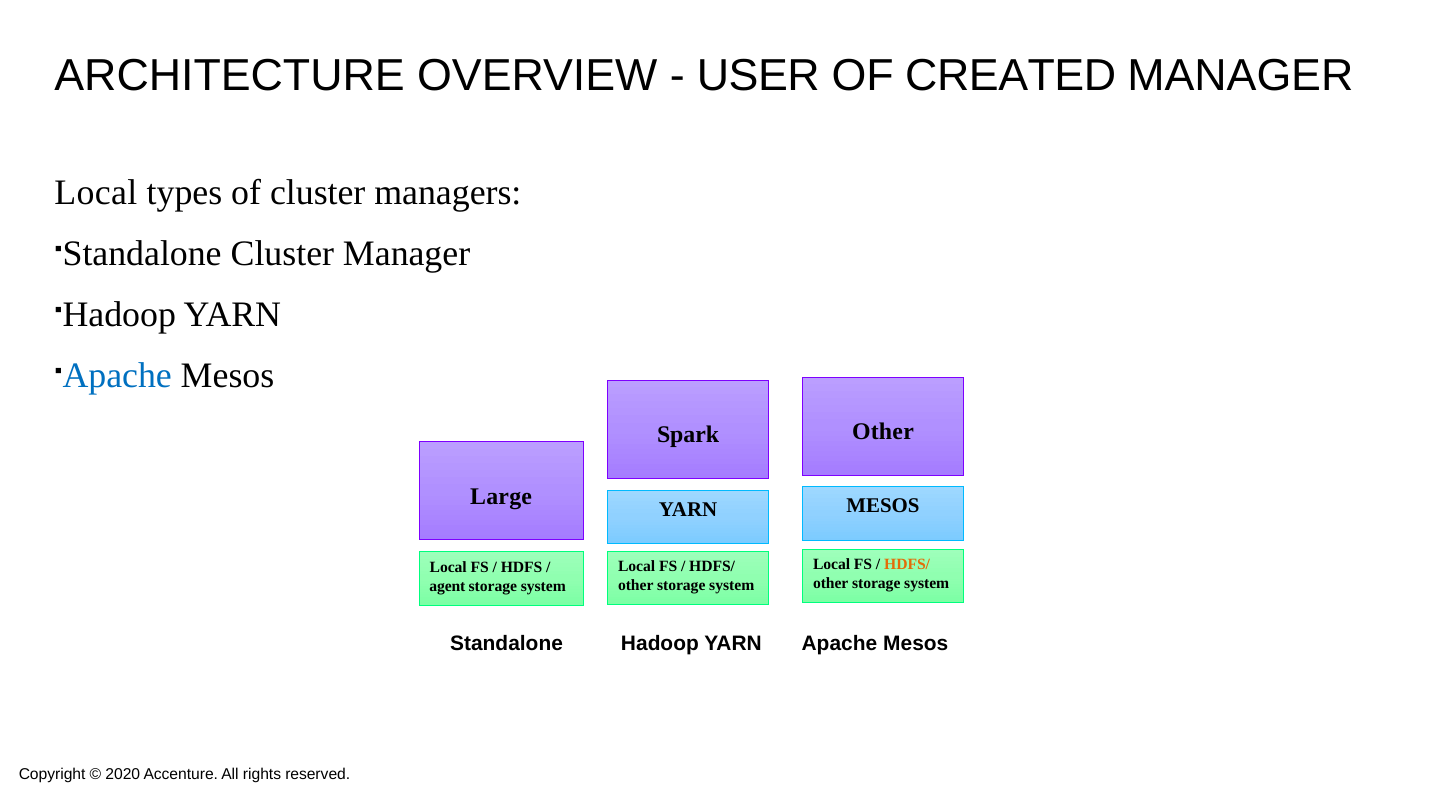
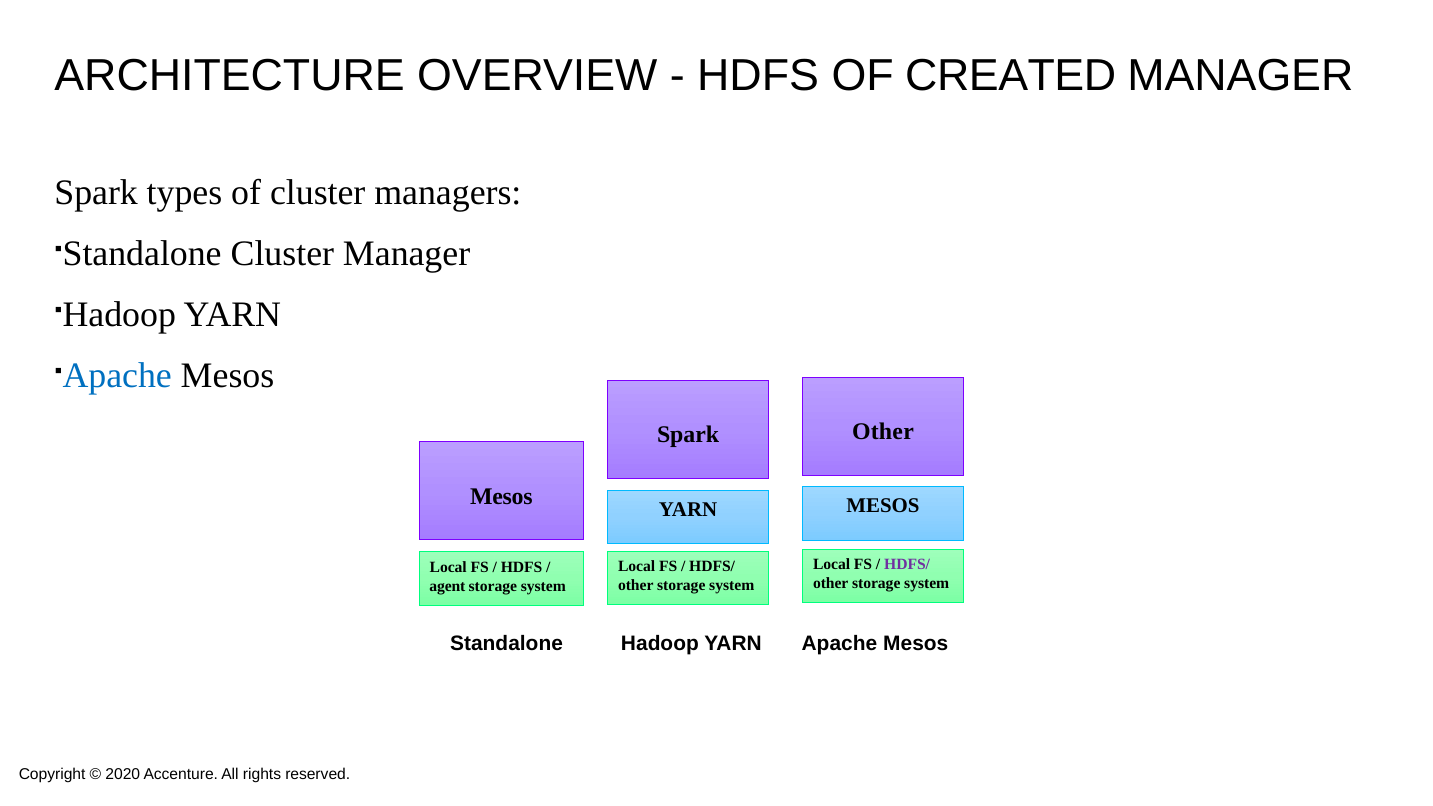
USER: USER -> HDFS (758, 75)
Local: Local -> Spark (96, 193)
Large: Large -> Mesos (501, 496)
HDFS/ colour: orange -> purple (907, 565)
